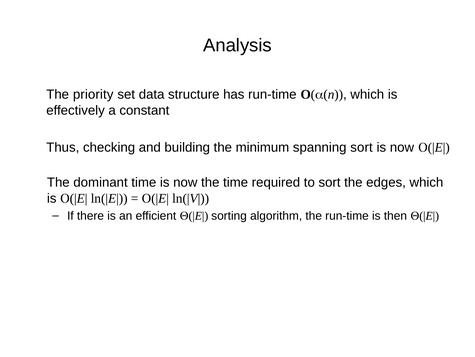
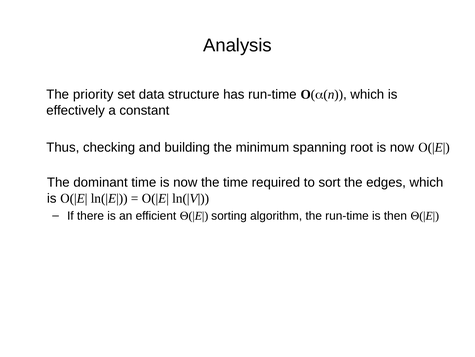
spanning sort: sort -> root (362, 147)
